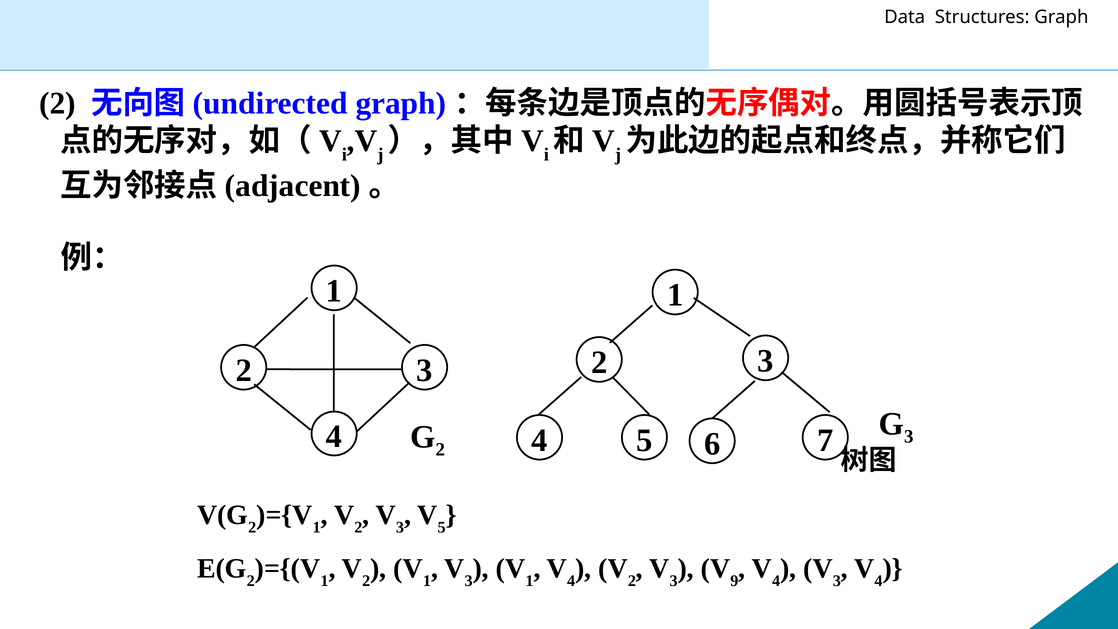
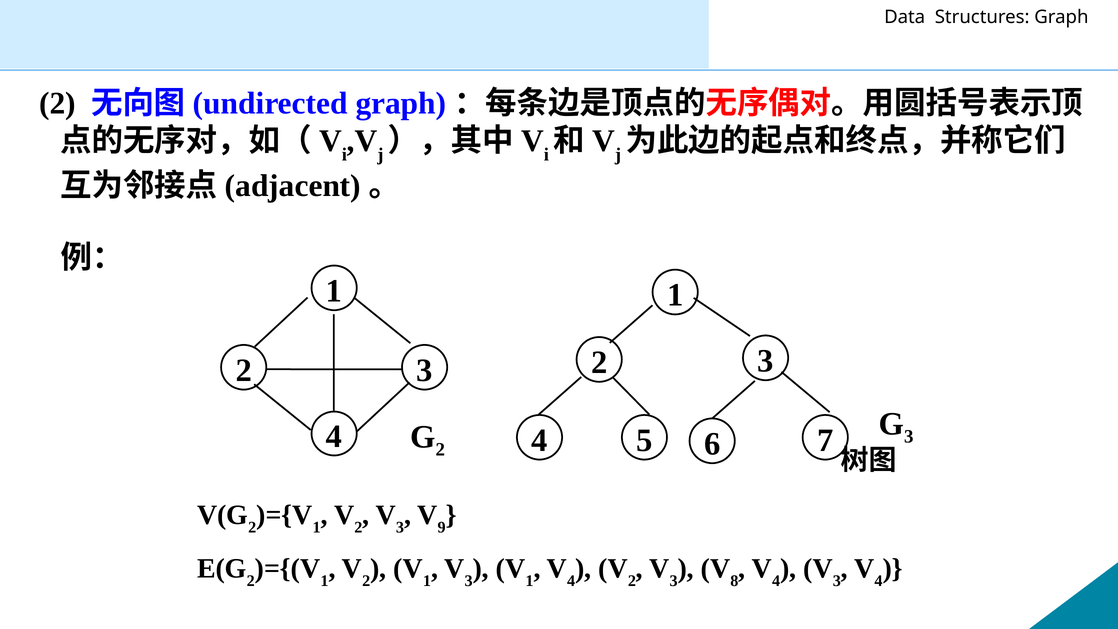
5: 5 -> 9 (442, 527)
9: 9 -> 8 (734, 581)
